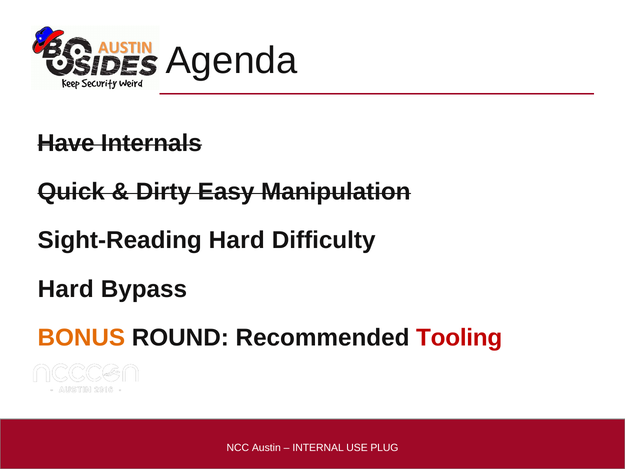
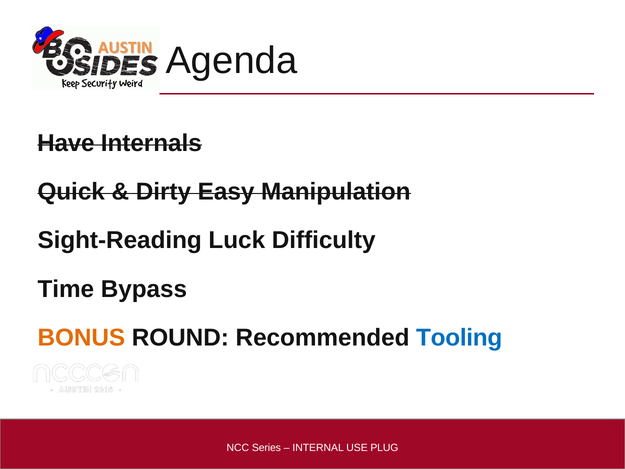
Sight-Reading Hard: Hard -> Luck (237, 240)
Hard: Hard -> Time (66, 289)
Tooling colour: red -> blue (459, 337)
Austin: Austin -> Series (266, 448)
